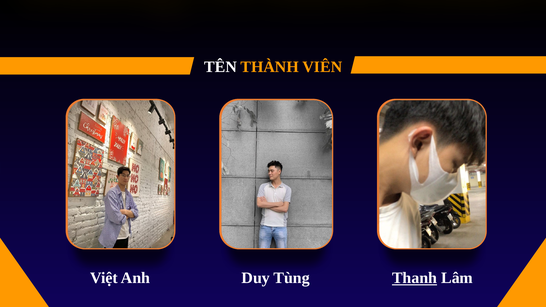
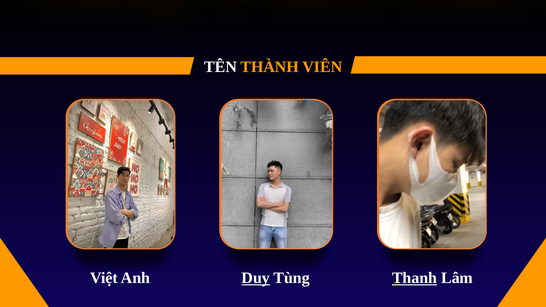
Duy underline: none -> present (256, 278)
